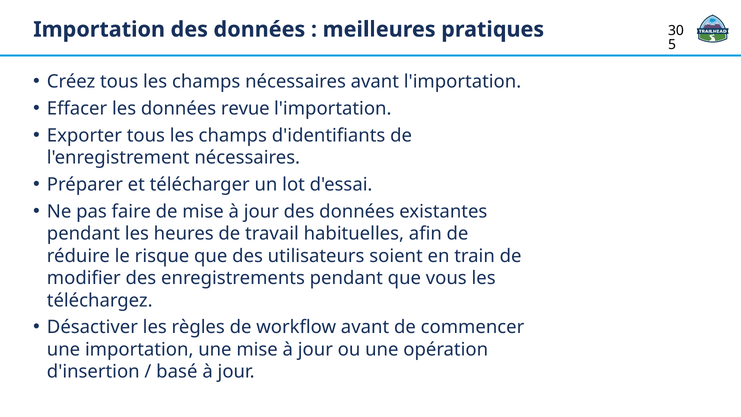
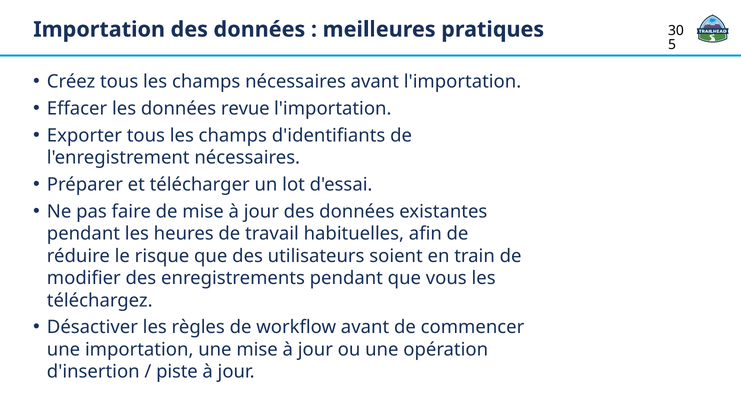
basé: basé -> piste (177, 372)
